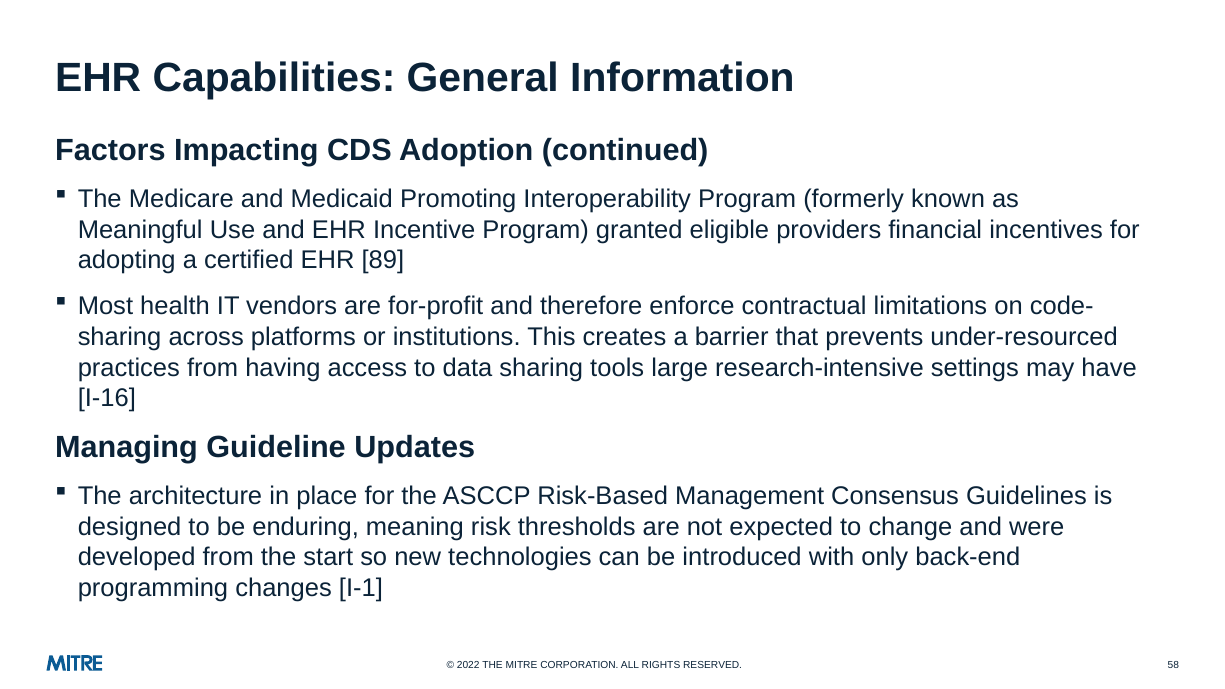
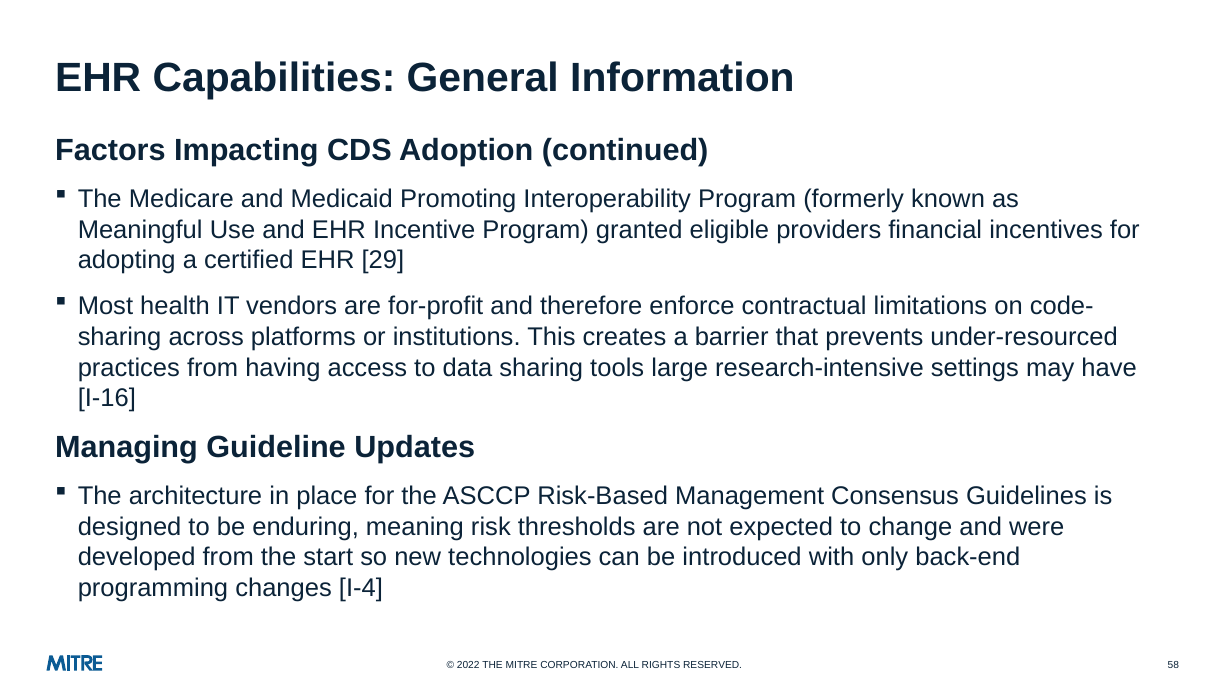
89: 89 -> 29 (383, 260)
I-1: I-1 -> I-4 (361, 588)
